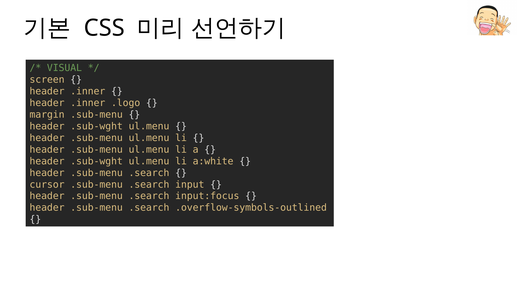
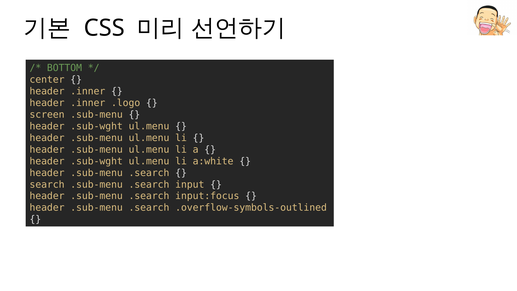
VISUAL: VISUAL -> BOTTOM (64, 68)
screen: screen -> center (47, 80)
margin: margin -> screen (47, 115)
cursor: cursor -> search (47, 184)
